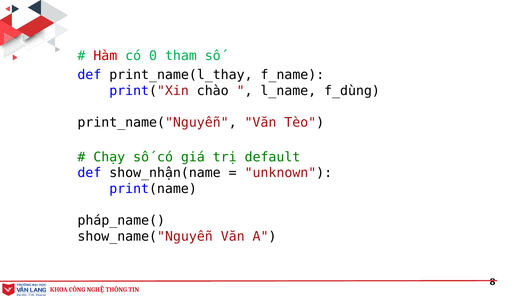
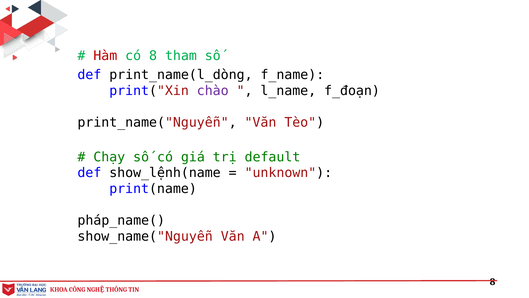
có 0: 0 -> 8 (153, 56)
print_name(l_thay: print_name(l_thay -> print_name(l_dòng (181, 75)
chào colour: black -> purple (213, 91)
f_dùng: f_dùng -> f_đoạn (352, 91)
show_nhận(name: show_nhận(name -> show_lệnh(name (165, 173)
